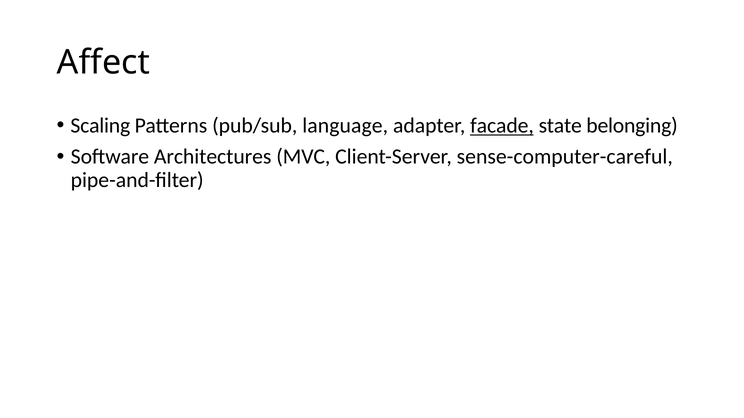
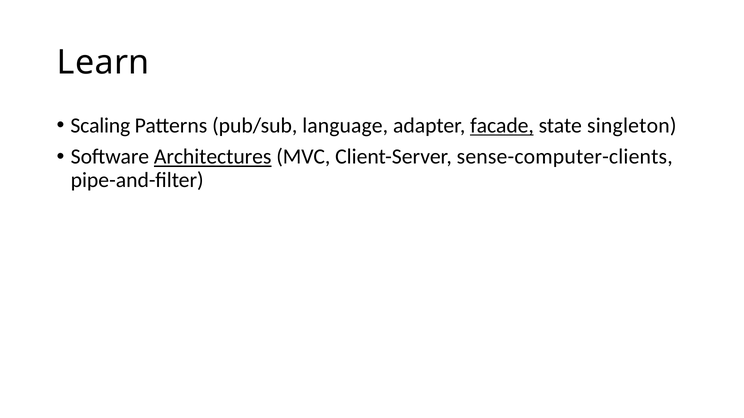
Affect: Affect -> Learn (103, 62)
belonging: belonging -> singleton (632, 126)
Architectures underline: none -> present (213, 157)
sense-computer-careful: sense-computer-careful -> sense-computer-clients (565, 157)
